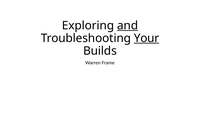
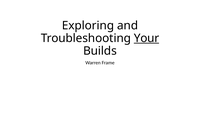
and underline: present -> none (128, 25)
